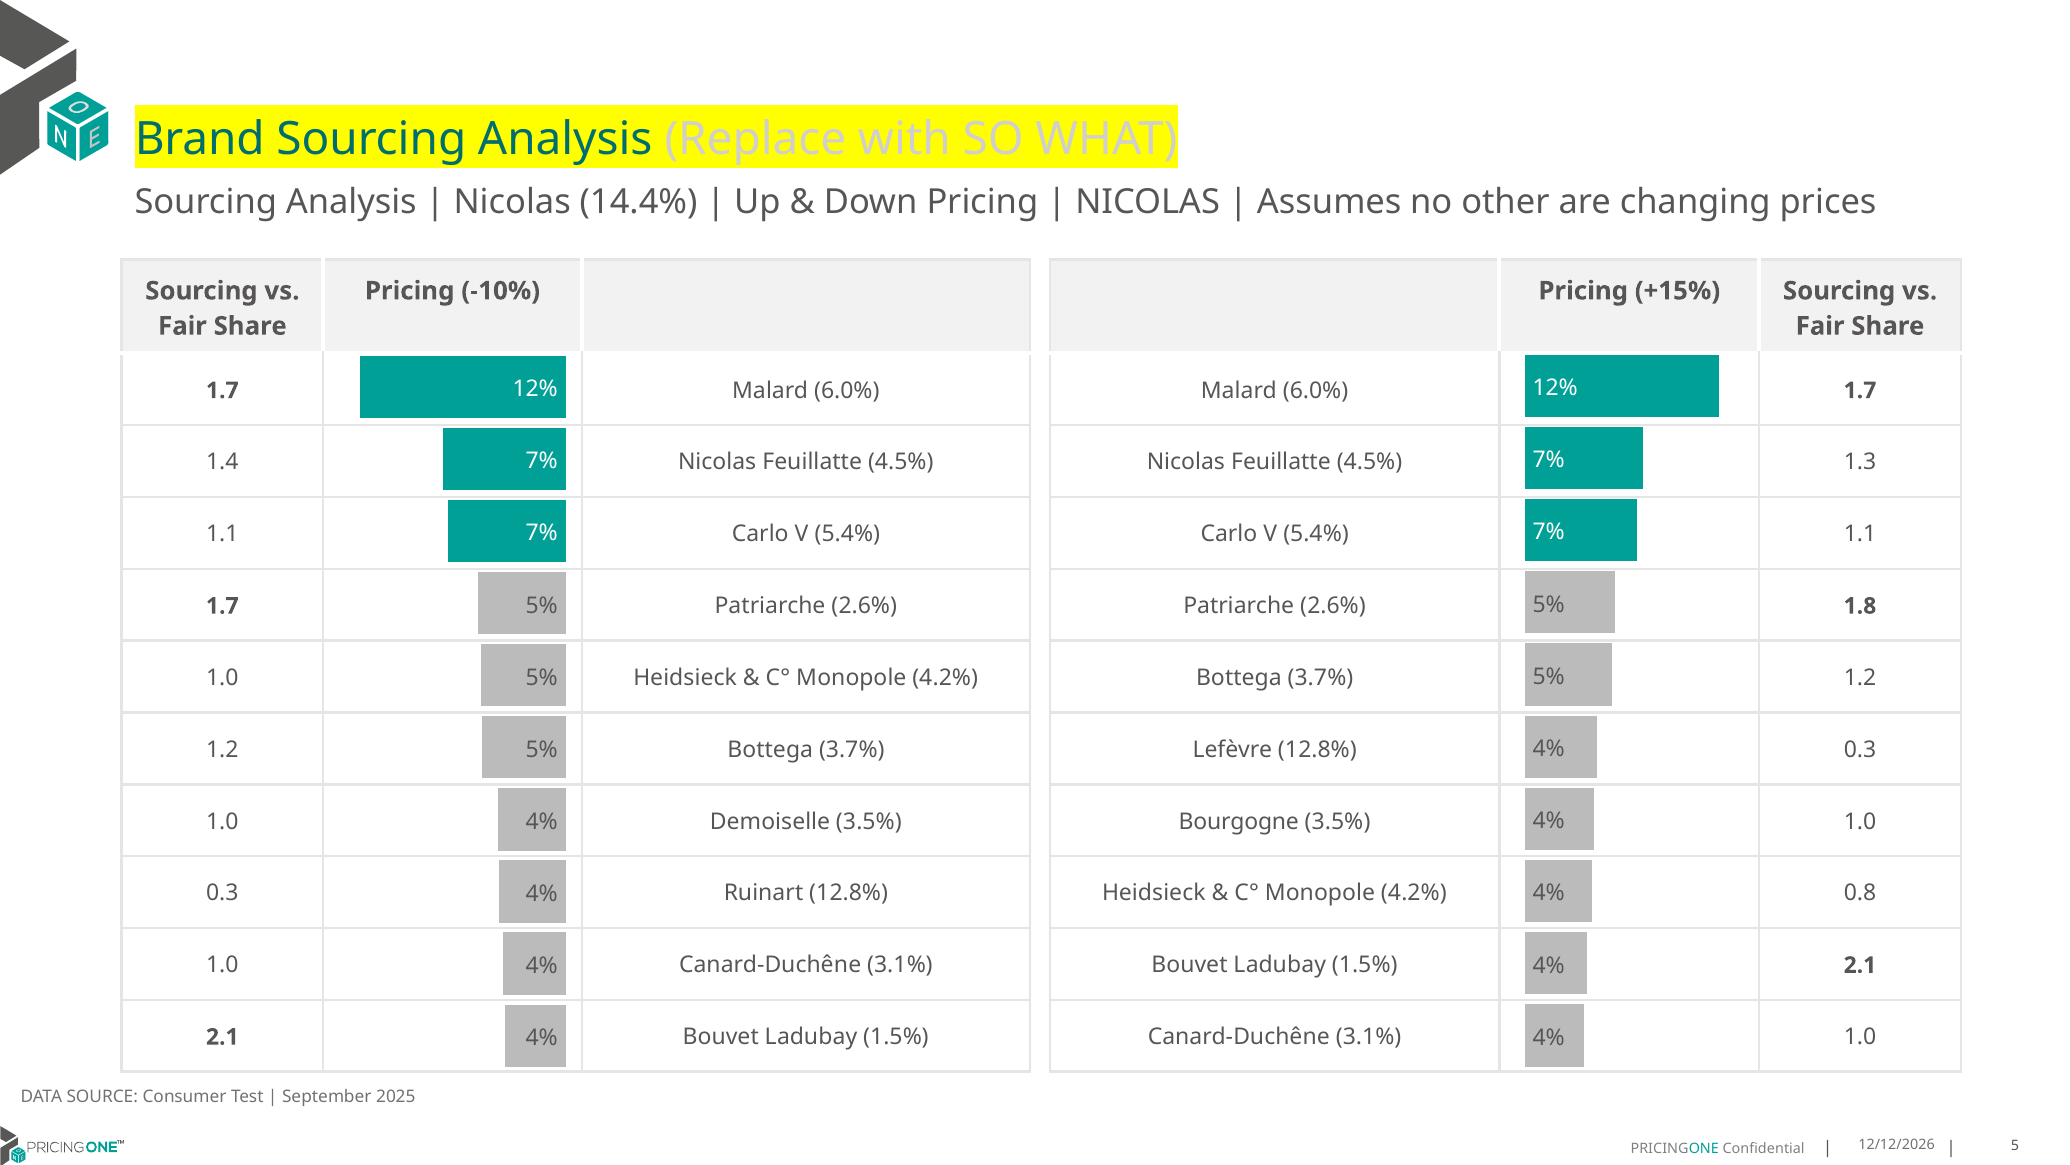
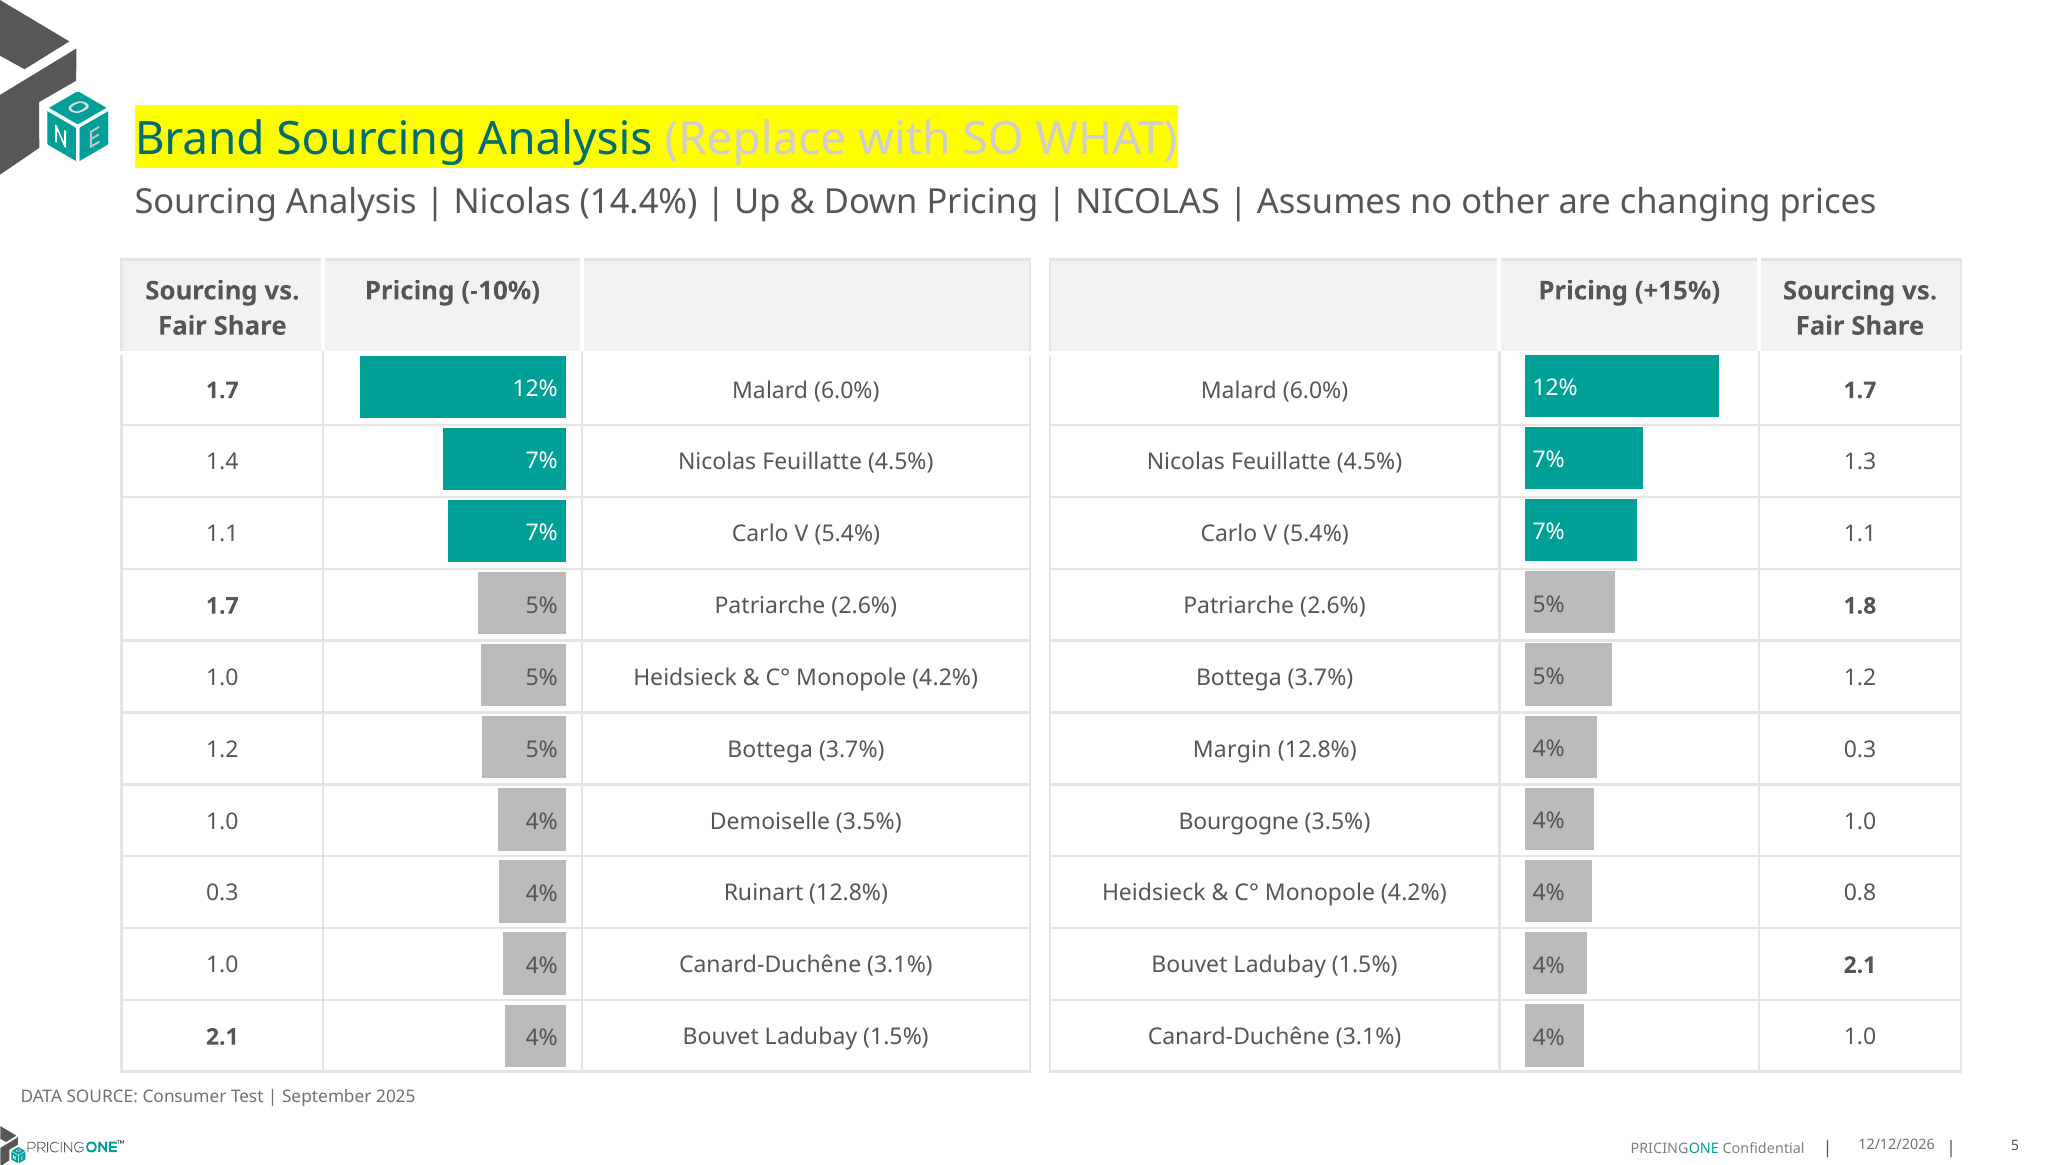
Lefèvre: Lefèvre -> Margin (1232, 749)
